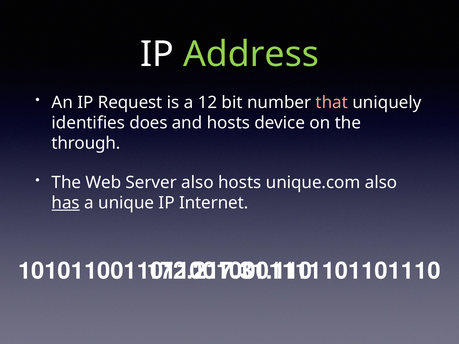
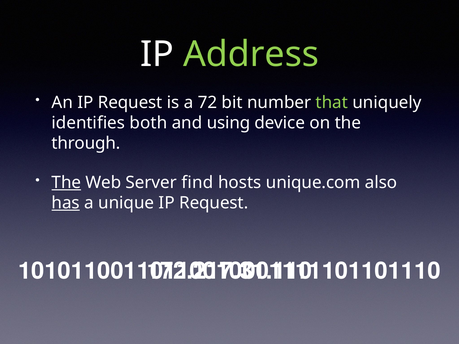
12: 12 -> 72 (207, 102)
that colour: pink -> light green (332, 102)
does: does -> both (148, 123)
and hosts: hosts -> using (228, 123)
The underline: none -> present (66, 183)
Server also: also -> find (197, 183)
unique IP Internet: Internet -> Request (214, 203)
